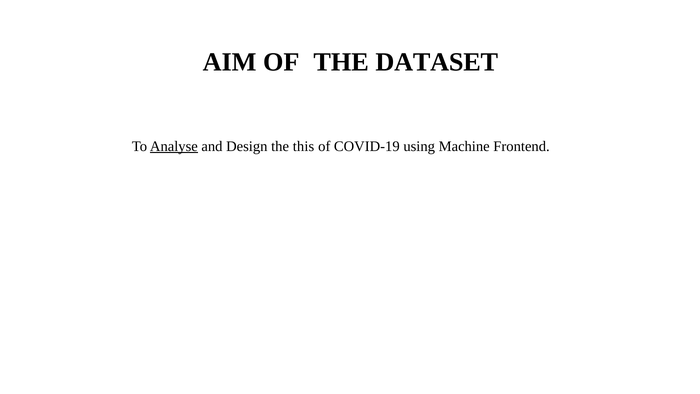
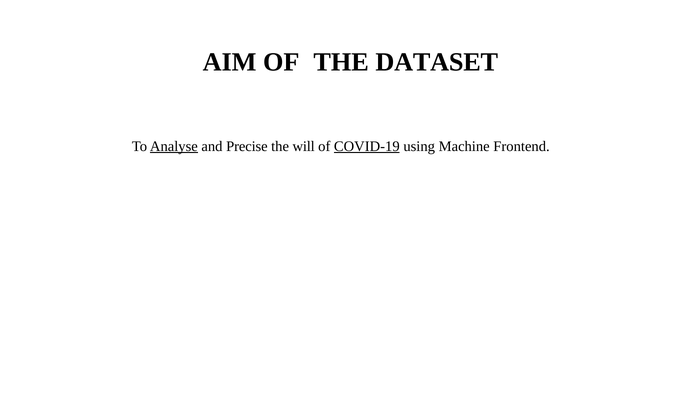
Design: Design -> Precise (247, 146)
this: this -> will (304, 146)
COVID-19 underline: none -> present (367, 146)
